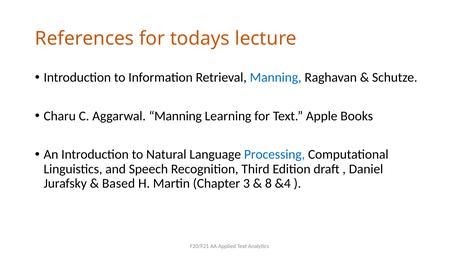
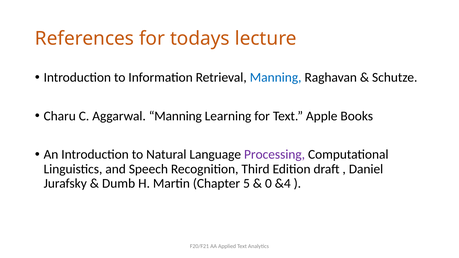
Processing colour: blue -> purple (275, 155)
Based: Based -> Dumb (119, 184)
3: 3 -> 5 (246, 184)
8: 8 -> 0 (268, 184)
